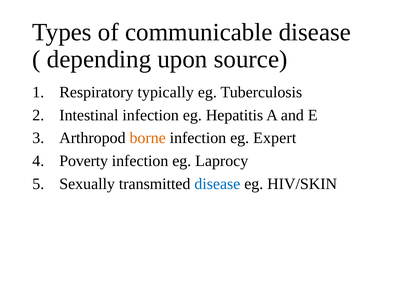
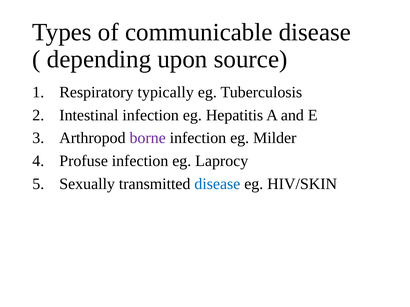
borne colour: orange -> purple (148, 138)
Expert: Expert -> Milder (275, 138)
Poverty: Poverty -> Profuse (84, 161)
